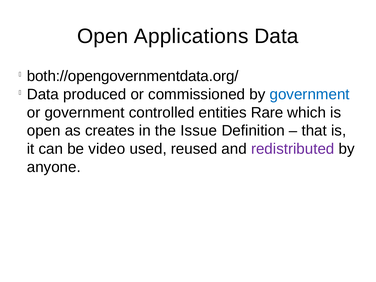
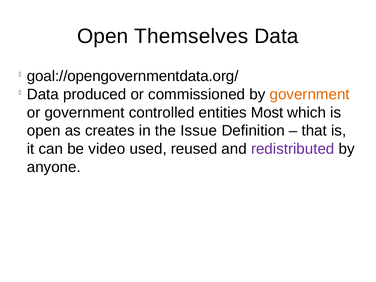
Applications: Applications -> Themselves (191, 36)
both://opengovernmentdata.org/: both://opengovernmentdata.org/ -> goal://opengovernmentdata.org/ (133, 76)
government colour: blue -> orange (310, 94)
Rare: Rare -> Most (267, 113)
